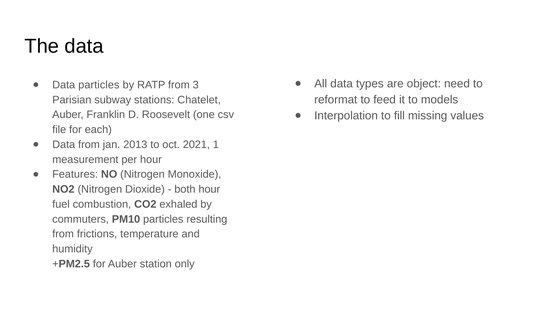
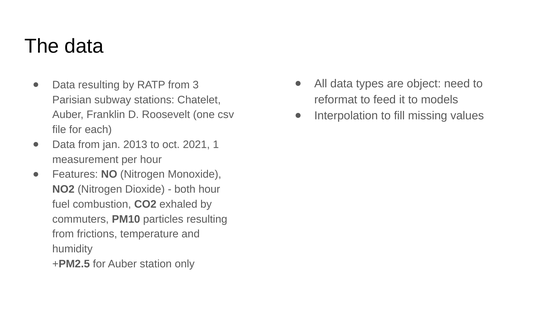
Data particles: particles -> resulting (99, 85)
